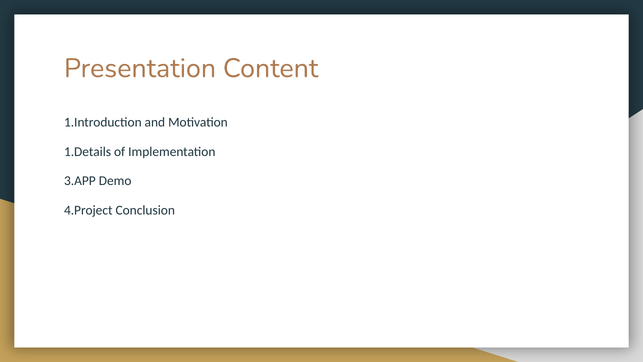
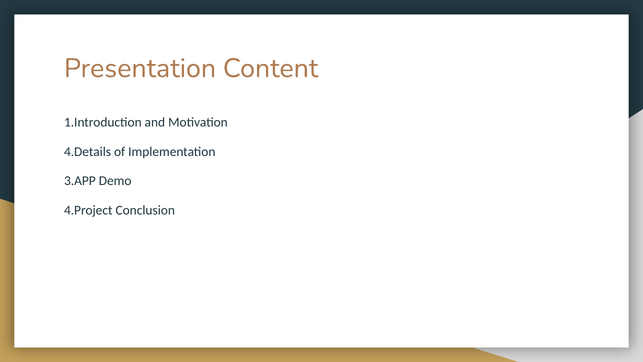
1.Details: 1.Details -> 4.Details (88, 152)
